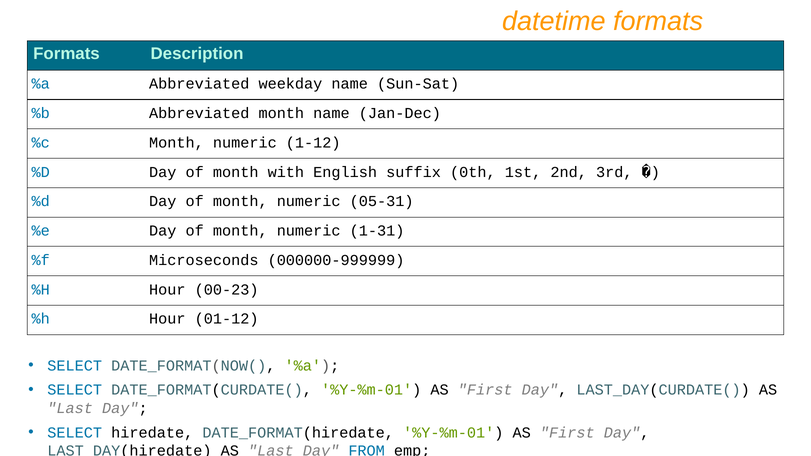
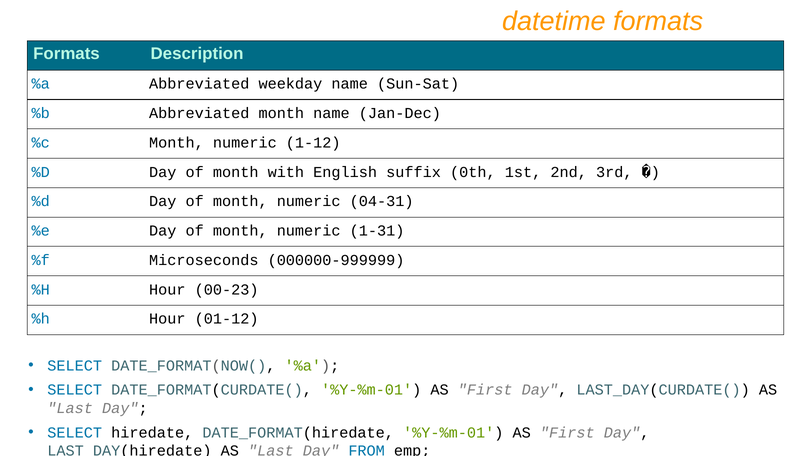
05-31: 05-31 -> 04-31 (382, 201)
